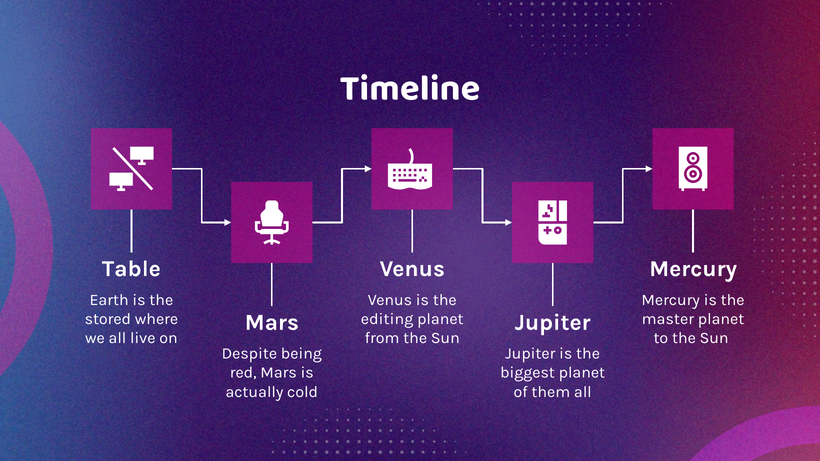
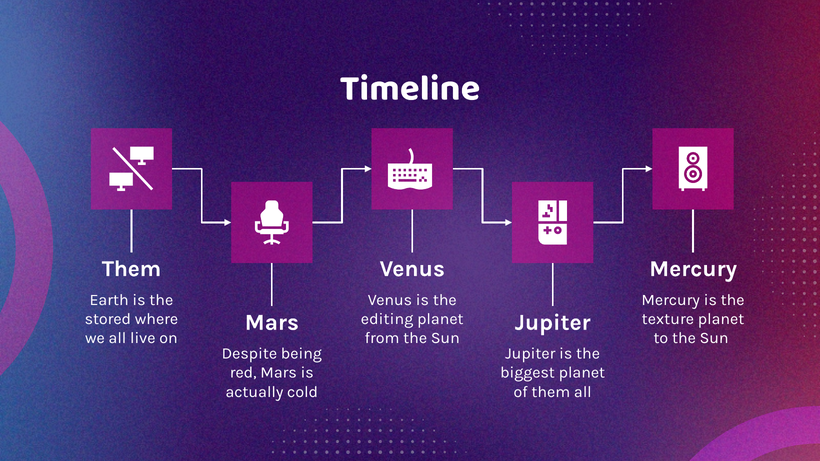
Table: Table -> Them (132, 269)
master: master -> texture (668, 319)
